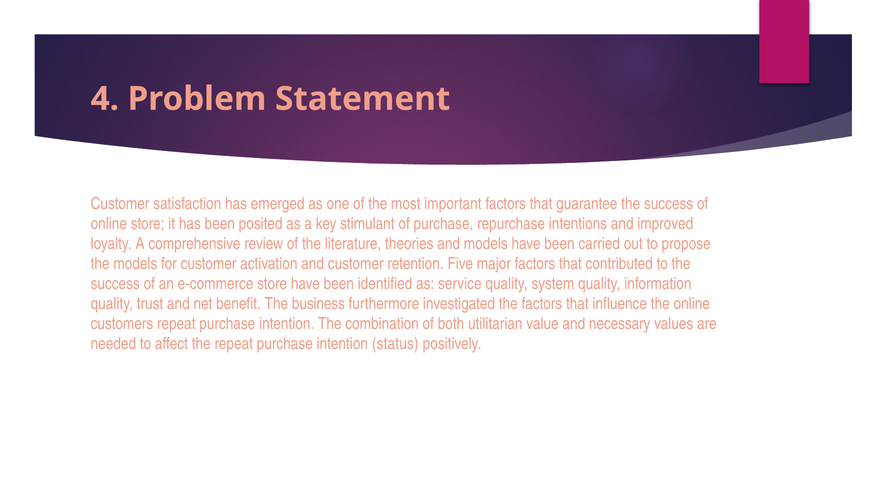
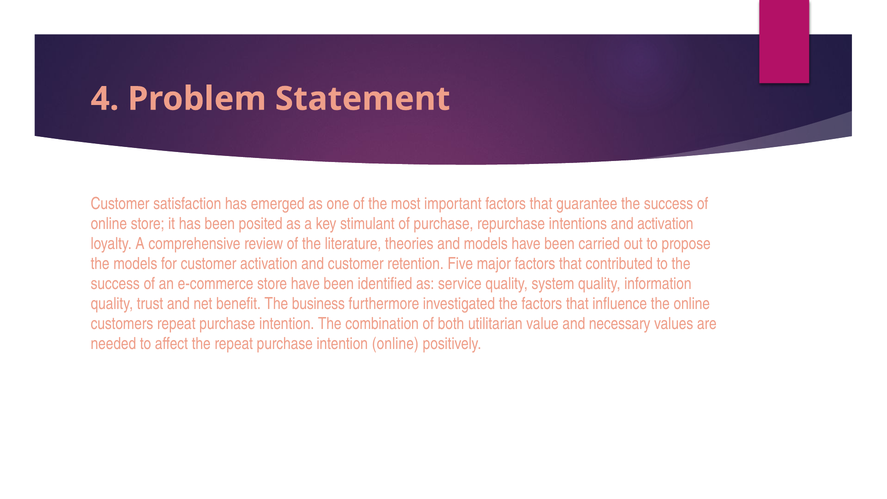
and improved: improved -> activation (665, 224)
intention status: status -> online (395, 344)
